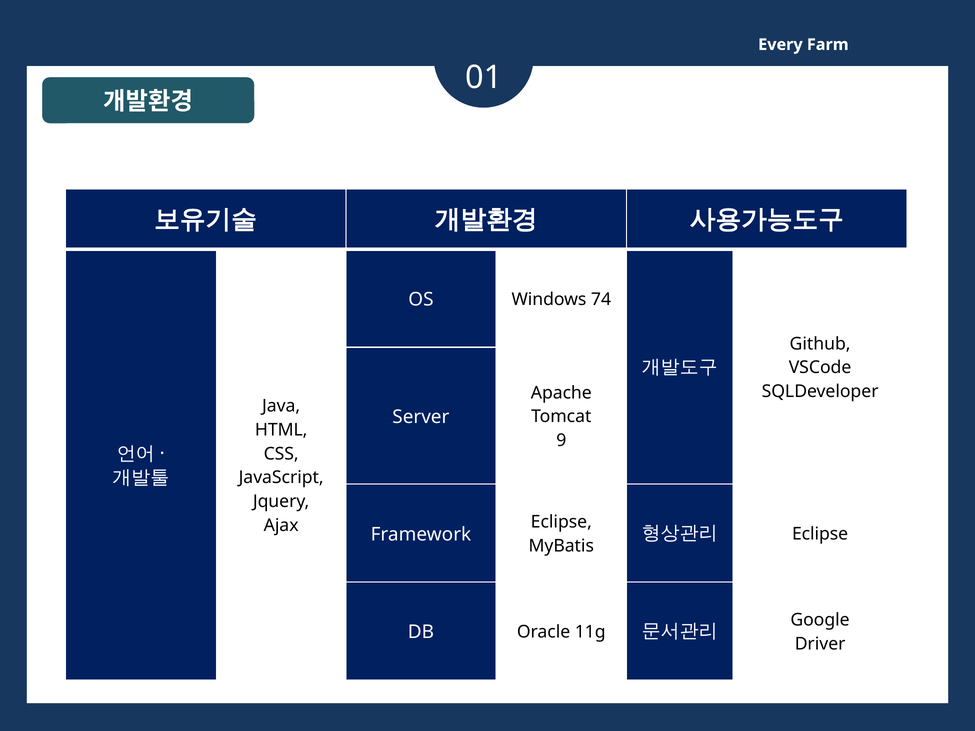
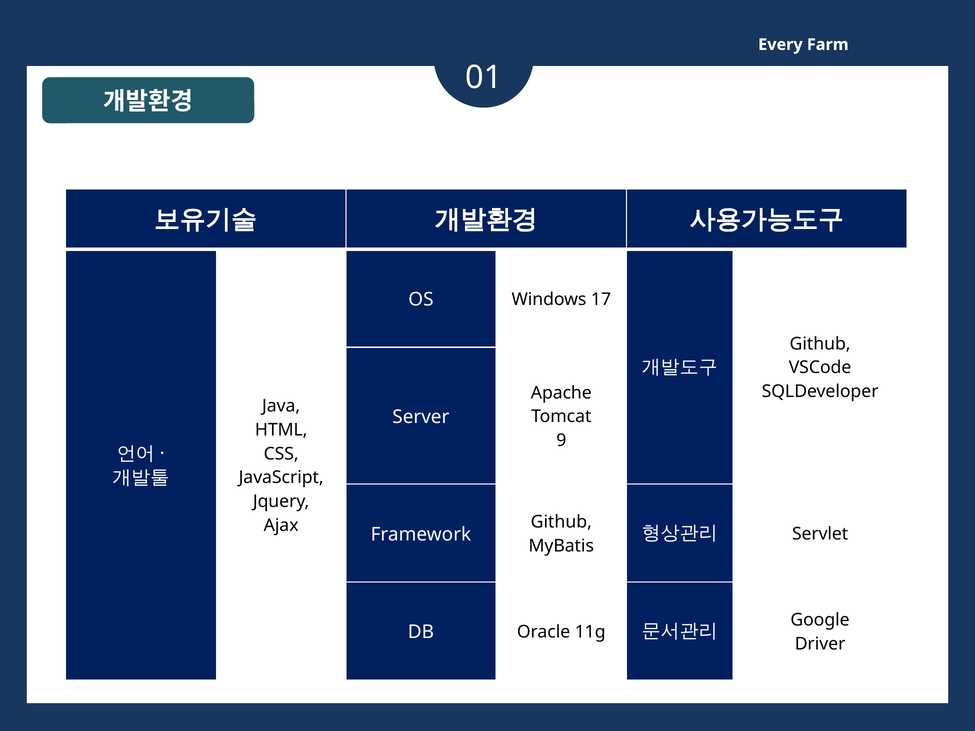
74: 74 -> 17 (601, 299)
Eclipse: Eclipse -> Github (561, 522)
Eclipse: Eclipse -> Servlet (820, 534)
